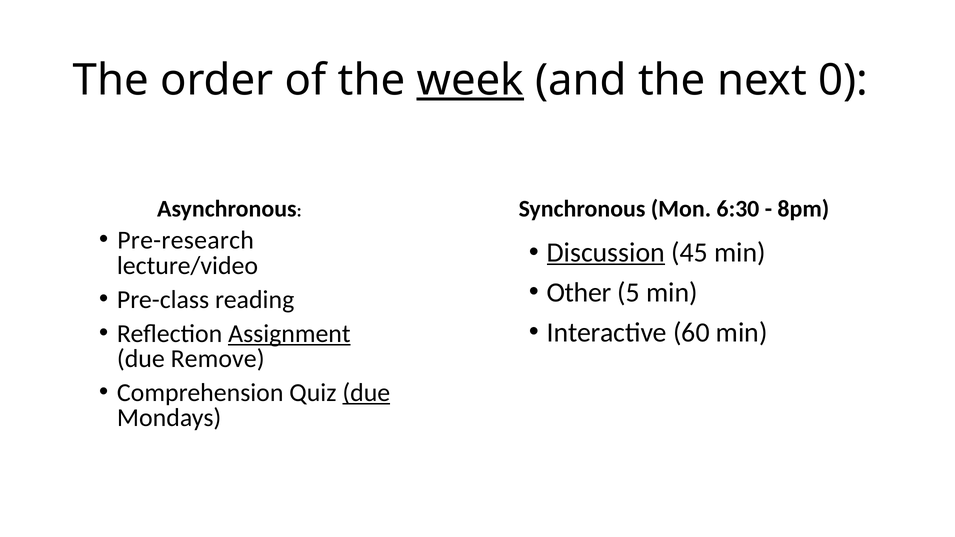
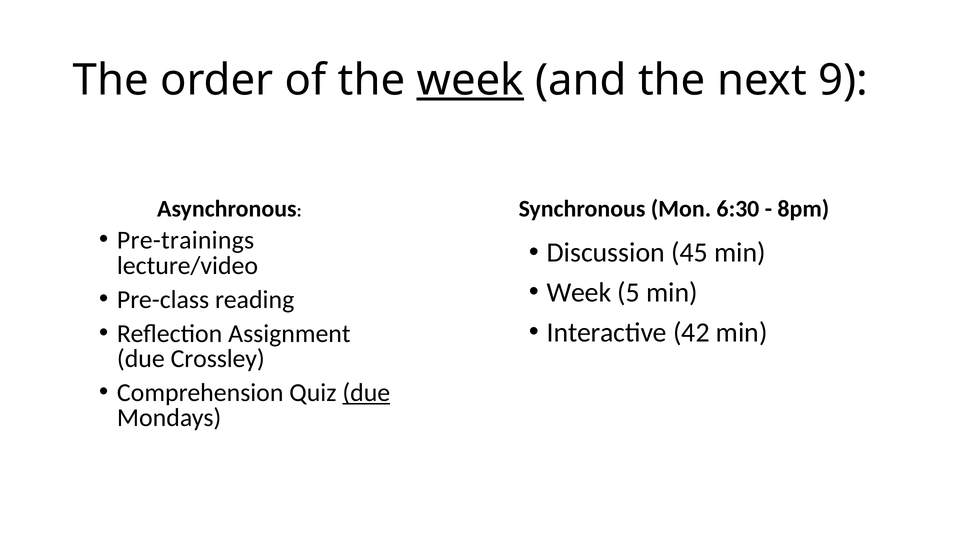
0: 0 -> 9 (843, 80)
Pre-research: Pre-research -> Pre-trainings (186, 241)
Discussion underline: present -> none (606, 252)
Other: Other -> Week (579, 292)
60: 60 -> 42 (691, 332)
Assignment underline: present -> none (289, 334)
Remove: Remove -> Crossley (218, 359)
